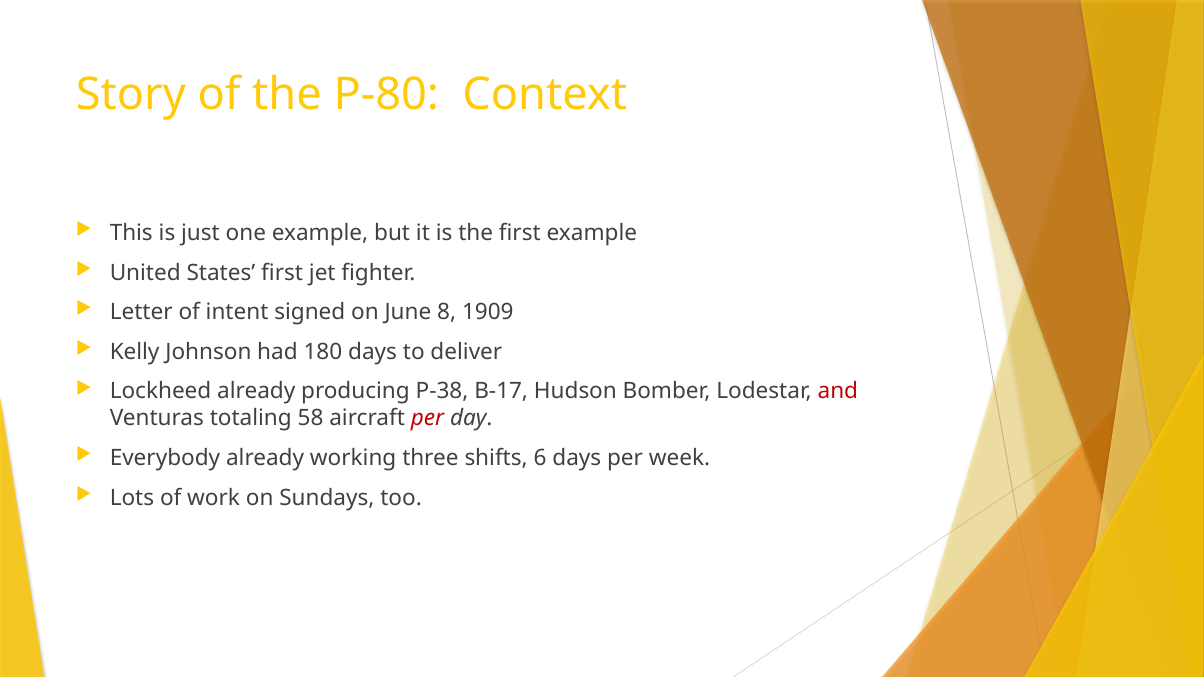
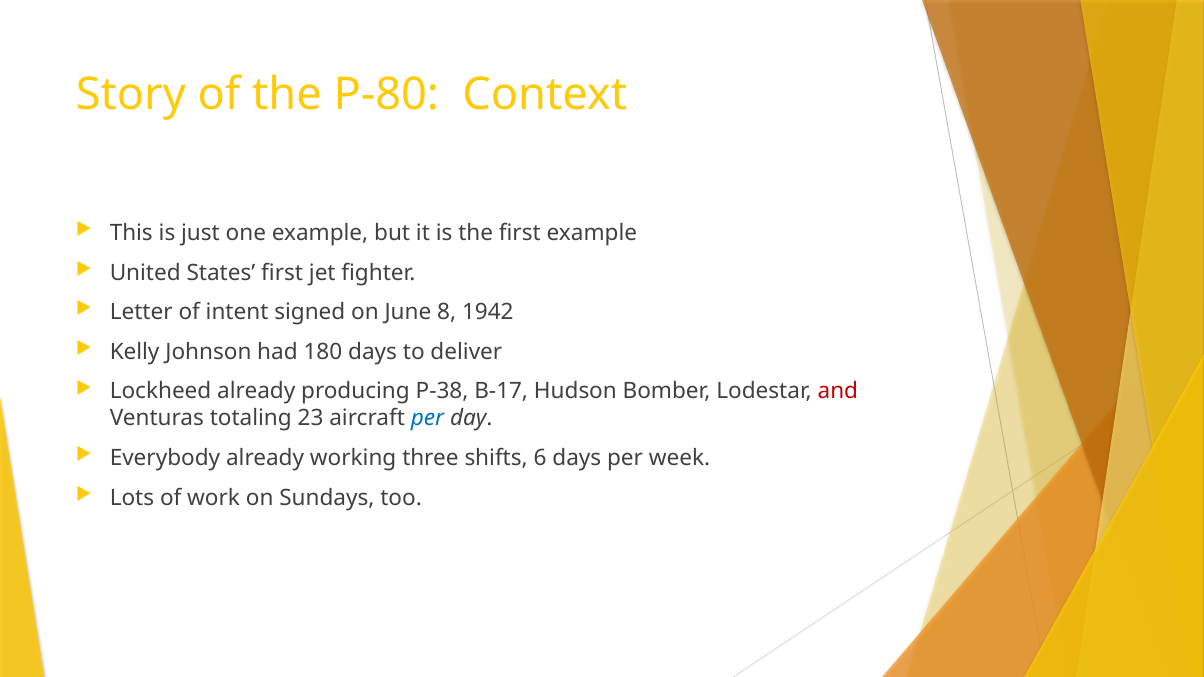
1909: 1909 -> 1942 (488, 312)
58: 58 -> 23 (311, 419)
per colour: red -> blue (428, 419)
